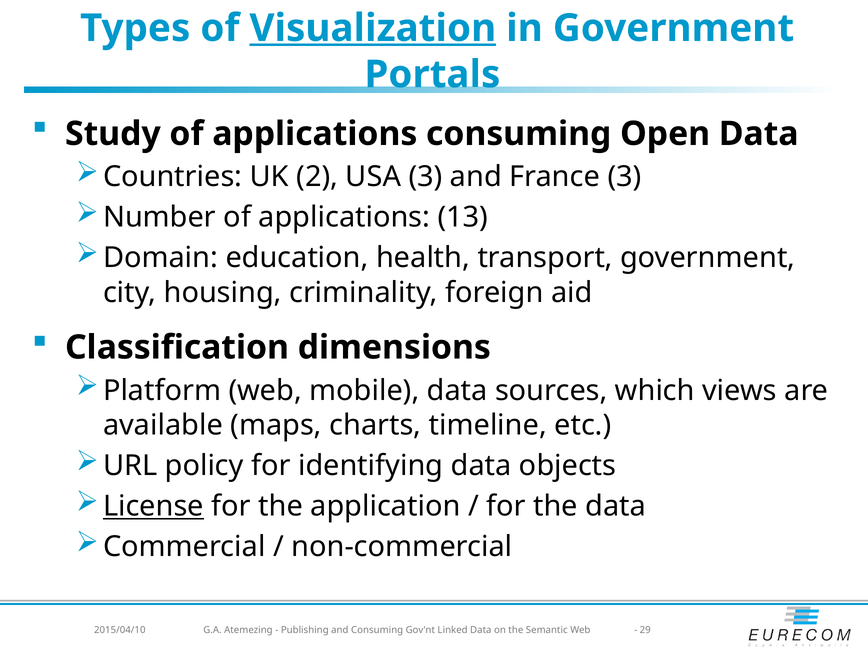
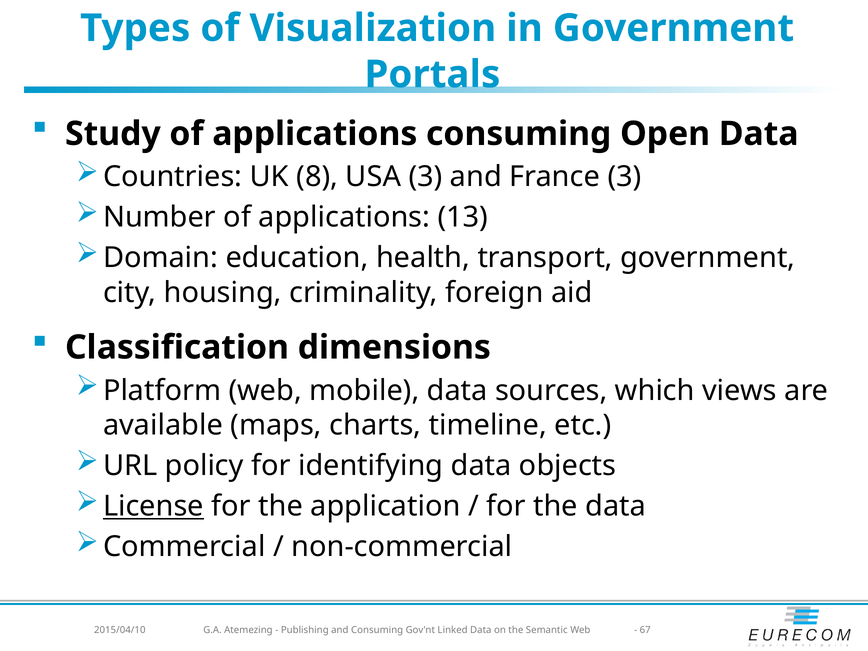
Visualization underline: present -> none (373, 28)
2: 2 -> 8 (317, 177)
29: 29 -> 67 (645, 630)
